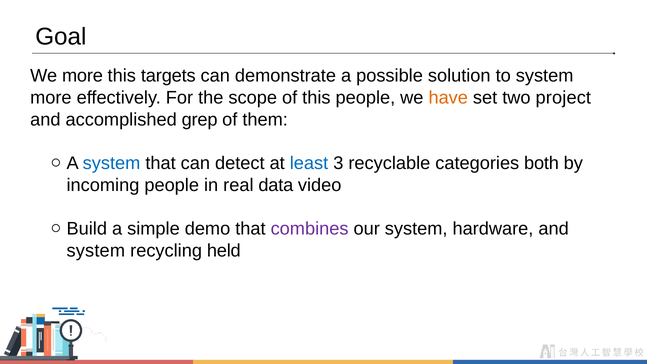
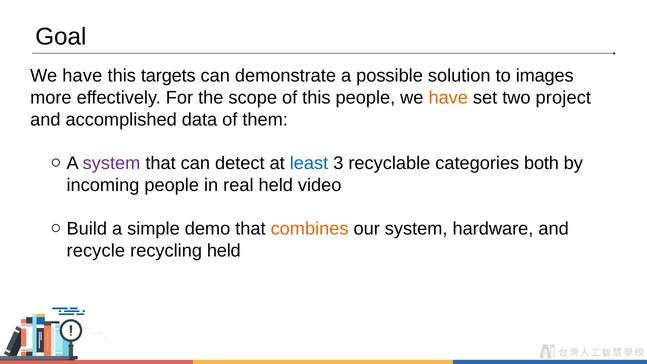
more: more -> have (82, 76)
to system: system -> images (545, 76)
grep: grep -> data (199, 120)
system colour: blue -> purple (112, 163)
real data: data -> held (276, 185)
combines colour: purple -> orange (310, 229)
system: system -> recycle (96, 251)
